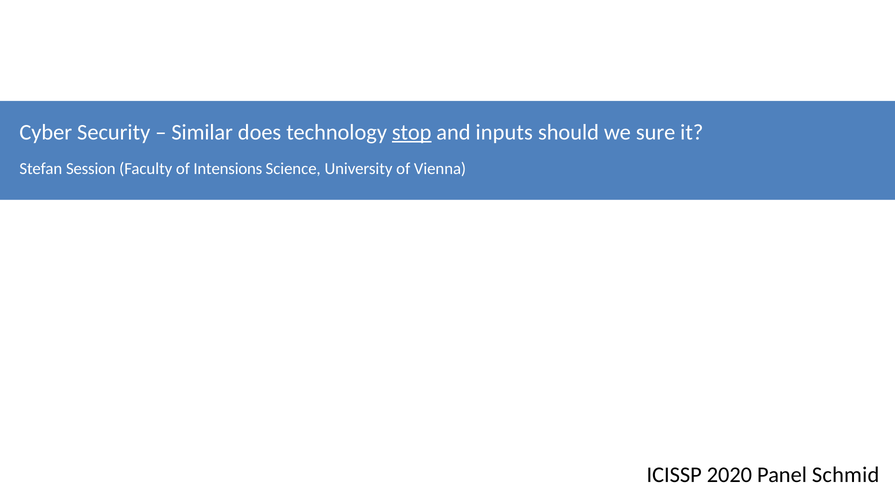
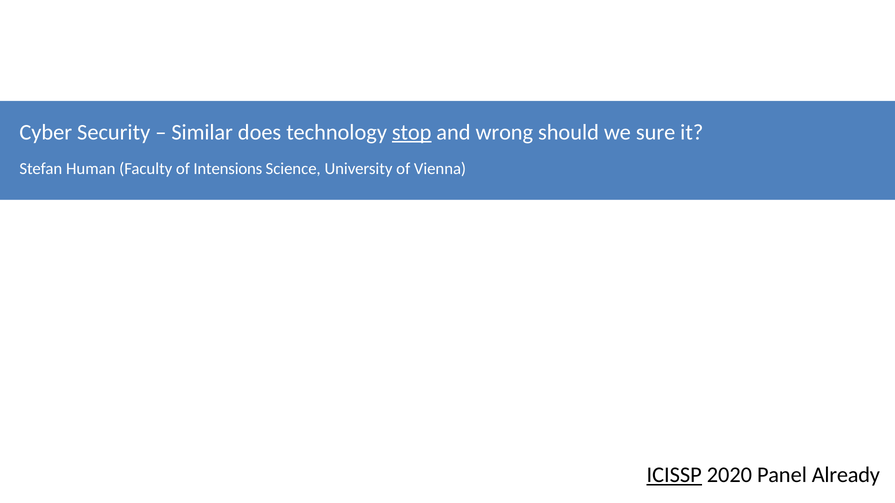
inputs: inputs -> wrong (504, 132)
Session: Session -> Human (91, 169)
ICISSP underline: none -> present (674, 475)
Schmid: Schmid -> Already (846, 475)
